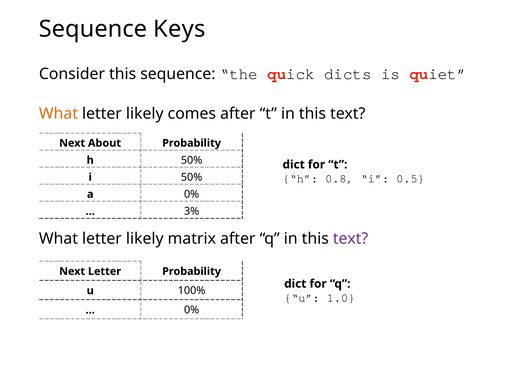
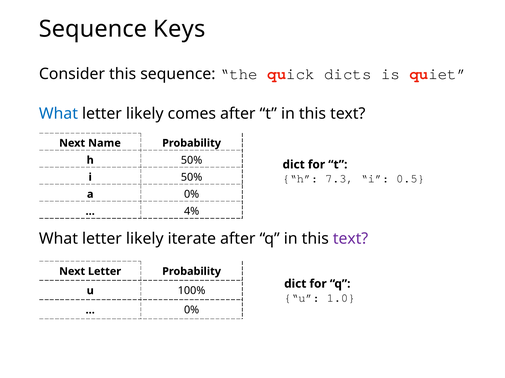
What colour: orange -> blue (58, 114)
About: About -> Name (104, 143)
0.8: 0.8 -> 7.3 (339, 179)
3%: 3% -> 4% (192, 212)
matrix: matrix -> iterate (192, 239)
